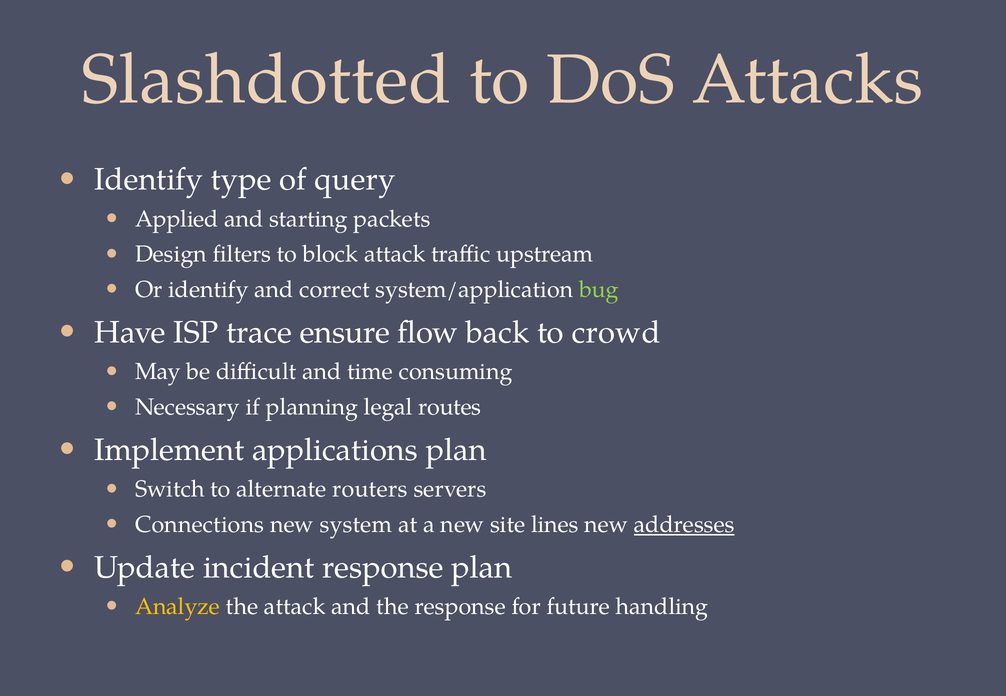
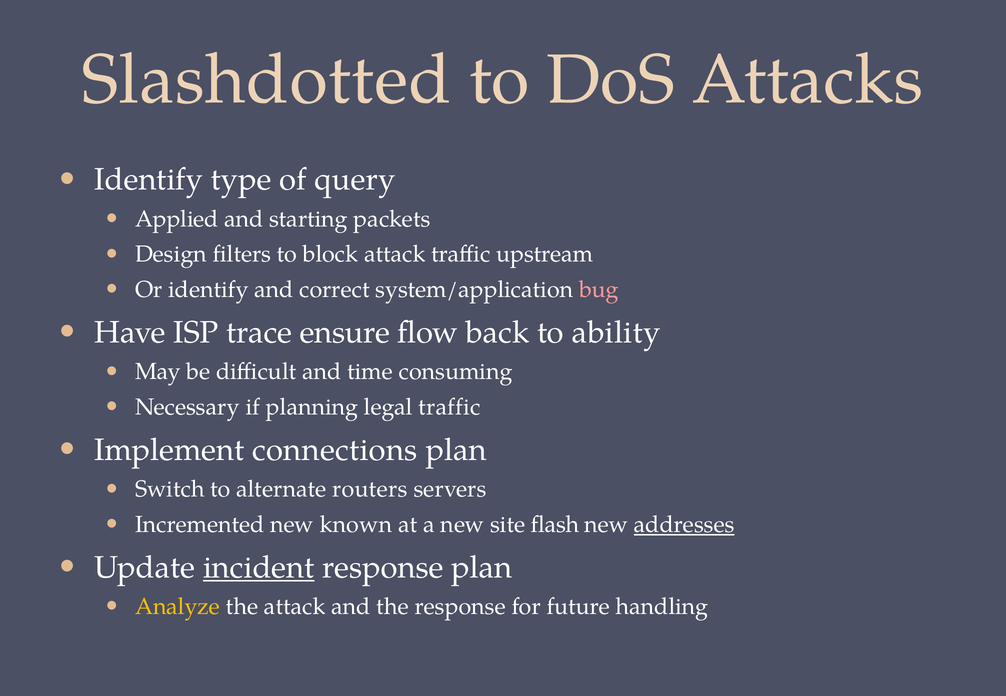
bug colour: light green -> pink (599, 290)
crowd: crowd -> ability (616, 333)
legal routes: routes -> traffic (450, 407)
applications: applications -> connections (335, 450)
Connections: Connections -> Incremented (200, 525)
system: system -> known (356, 525)
lines: lines -> flash (555, 525)
incident underline: none -> present (259, 568)
